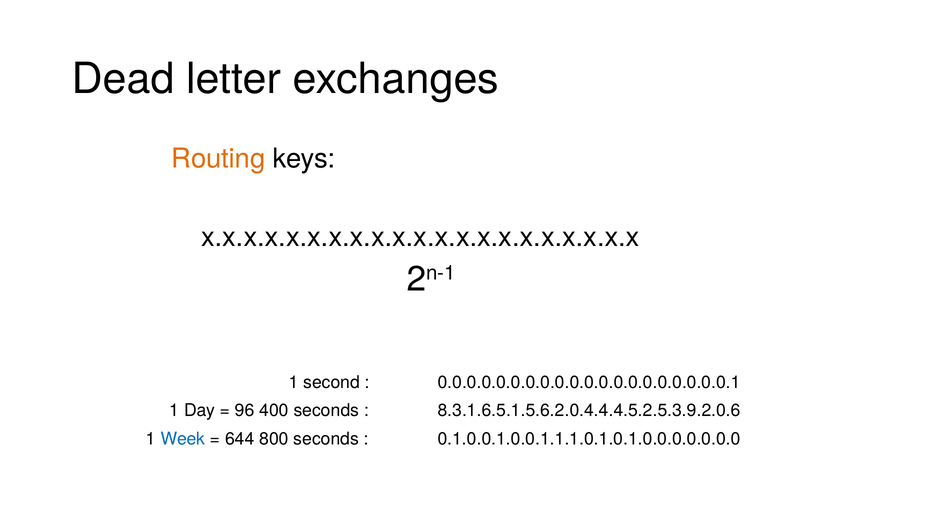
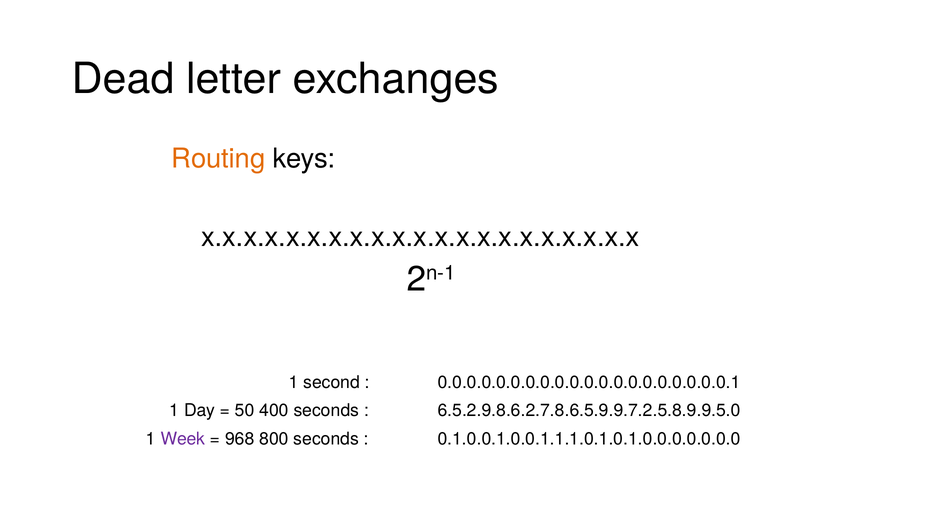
96: 96 -> 50 (245, 411)
8.3.1.6.5.1.5.6.2.0.4.4.4.5.2.5.3.9.2.0.6: 8.3.1.6.5.1.5.6.2.0.4.4.4.5.2.5.3.9.2.0.6 -> 6.5.2.9.8.6.2.7.8.6.5.9.9.7.2.5.8.9.9.5.0 (589, 411)
Week colour: blue -> purple (183, 439)
644: 644 -> 968 (240, 439)
